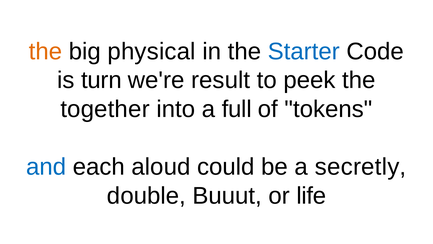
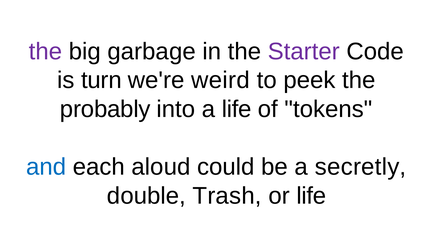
the colour: orange -> purple (46, 51)
physical: physical -> garbage (152, 51)
Starter colour: blue -> purple (304, 51)
result: result -> weird (221, 80)
together: together -> probably (105, 109)
a full: full -> life (237, 109)
Buuut: Buuut -> Trash (227, 196)
